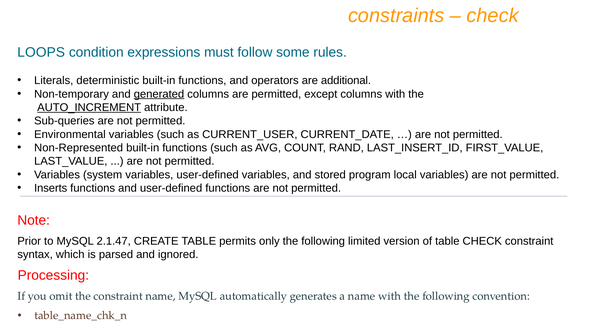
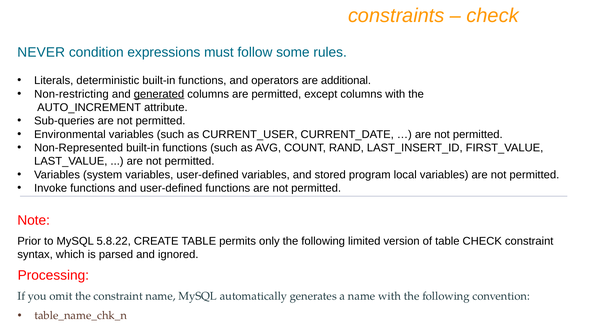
LOOPS: LOOPS -> NEVER (41, 52)
Non-temporary: Non-temporary -> Non-restricting (71, 94)
AUTO_INCREMENT underline: present -> none (89, 108)
Inserts: Inserts -> Invoke (51, 188)
2.1.47: 2.1.47 -> 5.8.22 (114, 241)
